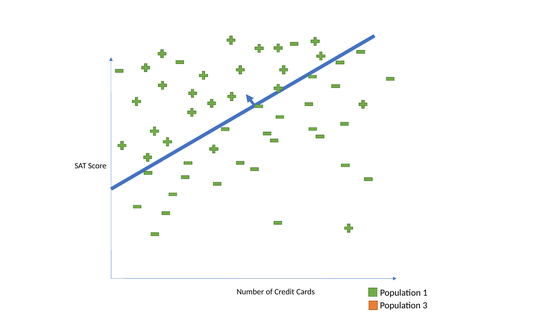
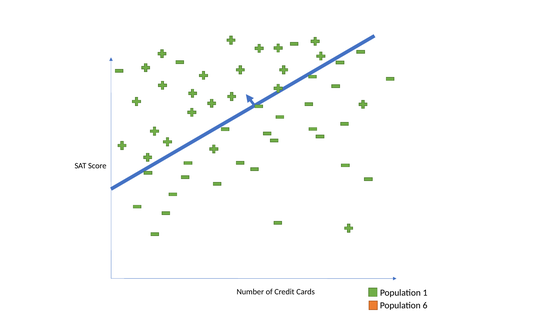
3: 3 -> 6 (425, 306)
